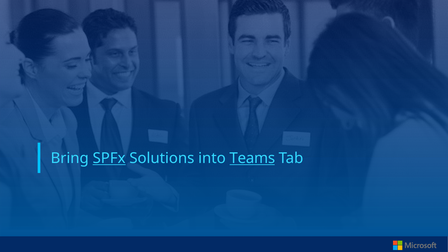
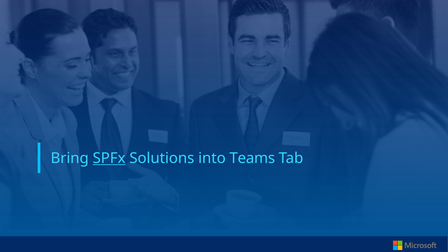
Teams underline: present -> none (252, 158)
